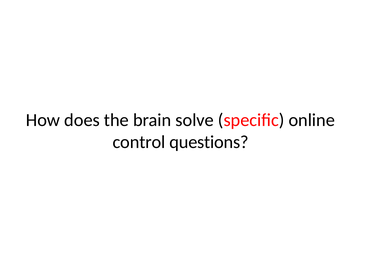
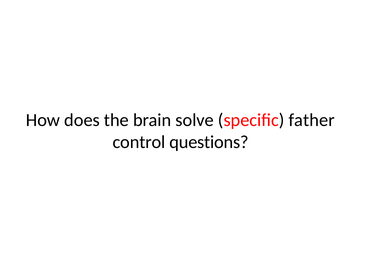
online: online -> father (312, 120)
